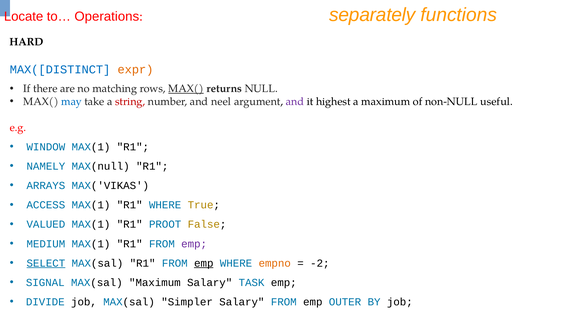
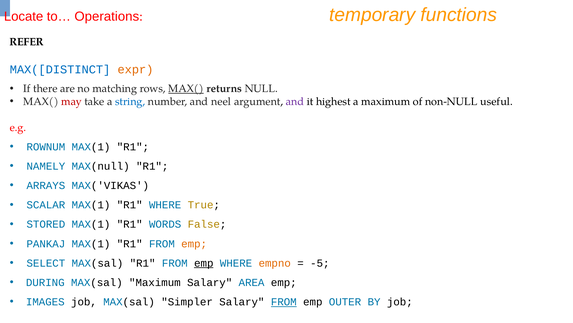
separately: separately -> temporary (372, 15)
HARD: HARD -> REFER (26, 42)
may colour: blue -> red (72, 101)
string colour: red -> blue (130, 101)
WINDOW: WINDOW -> ROWNUM (46, 147)
ACCESS: ACCESS -> SCALAR (46, 205)
VALUED: VALUED -> STORED (46, 224)
PROOT: PROOT -> WORDS (165, 224)
MEDIUM: MEDIUM -> PANKAJ (46, 243)
emp colour: purple -> orange (194, 243)
SELECT underline: present -> none (46, 263)
-2: -2 -> -5 (320, 263)
SIGNAL: SIGNAL -> DURING (45, 282)
TASK: TASK -> AREA (252, 282)
DIVIDE: DIVIDE -> IMAGES (45, 301)
FROM underline: none -> present (284, 301)
